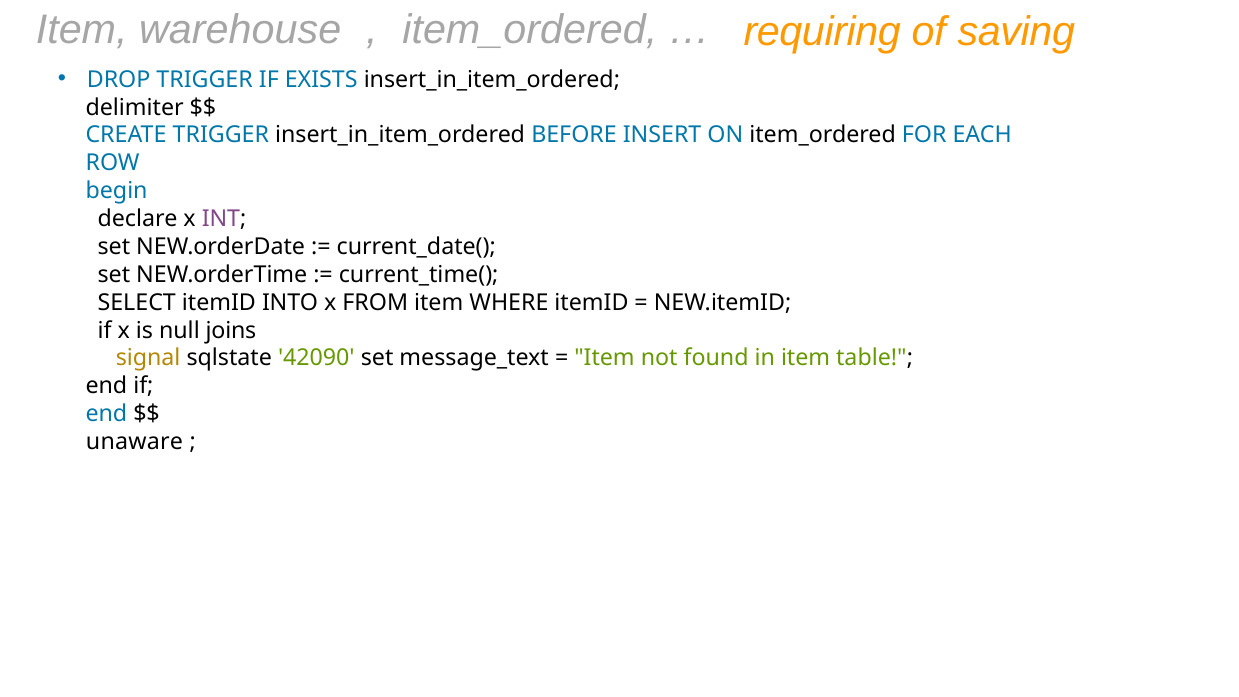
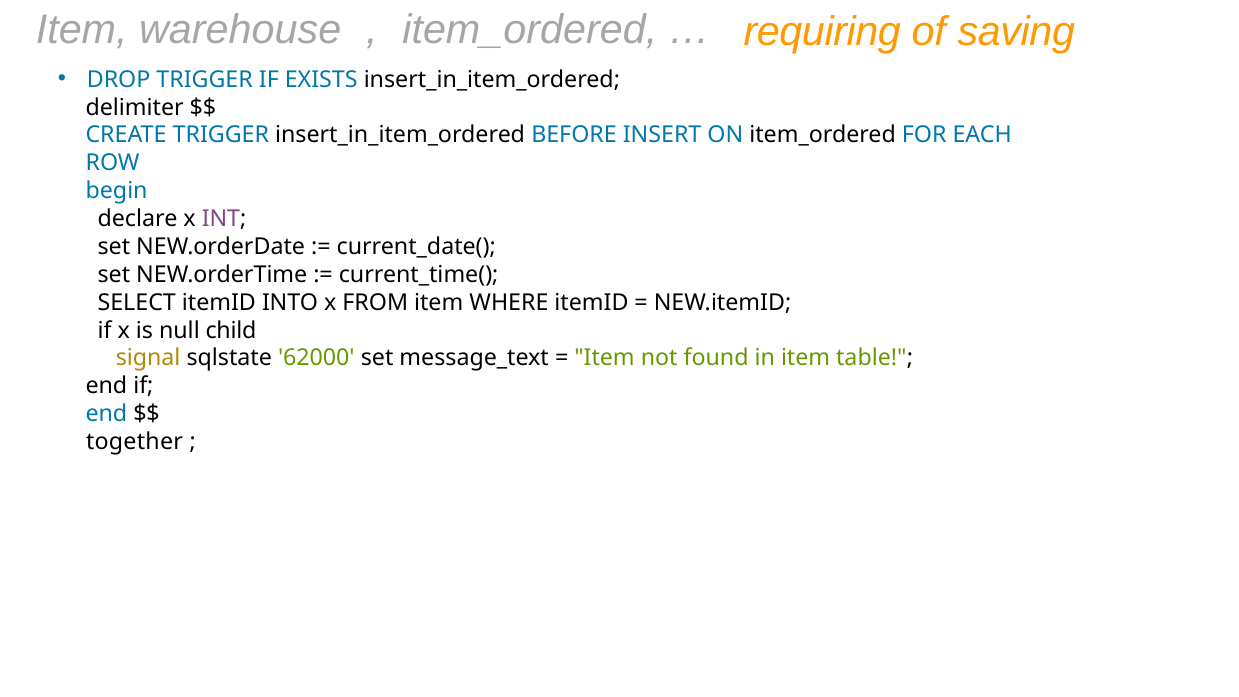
joins: joins -> child (231, 330)
42090: 42090 -> 62000 (316, 358)
unaware: unaware -> together (134, 442)
